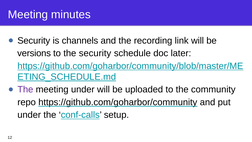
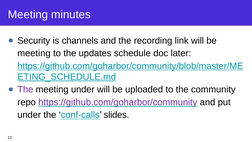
versions: versions -> meeting (34, 53)
the security: security -> updates (95, 53)
https://github.com/goharbor/community colour: black -> purple (118, 102)
setup: setup -> slides (117, 115)
